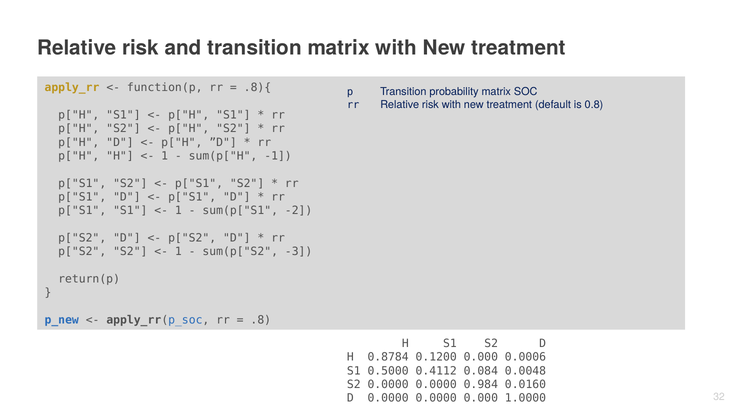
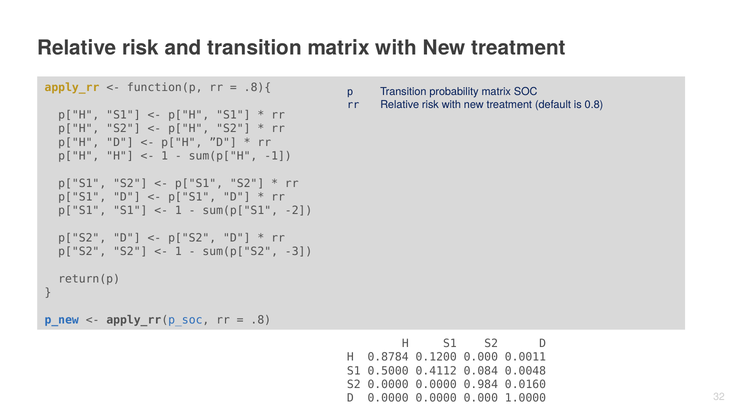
0.0006: 0.0006 -> 0.0011 (525, 357)
